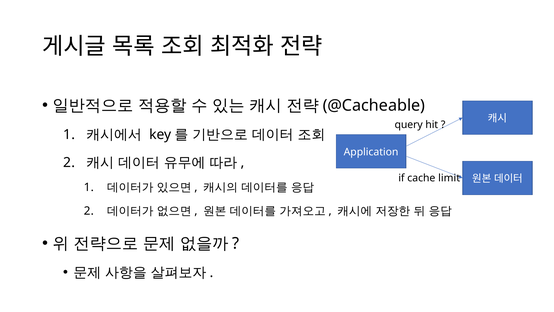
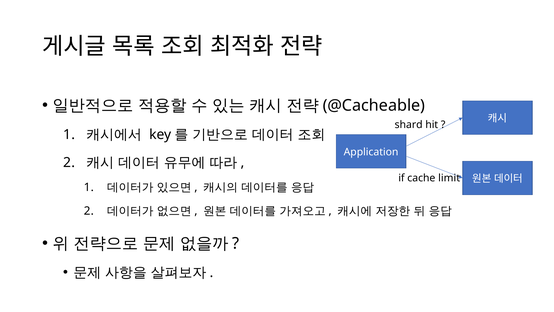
query: query -> shard (409, 125)
